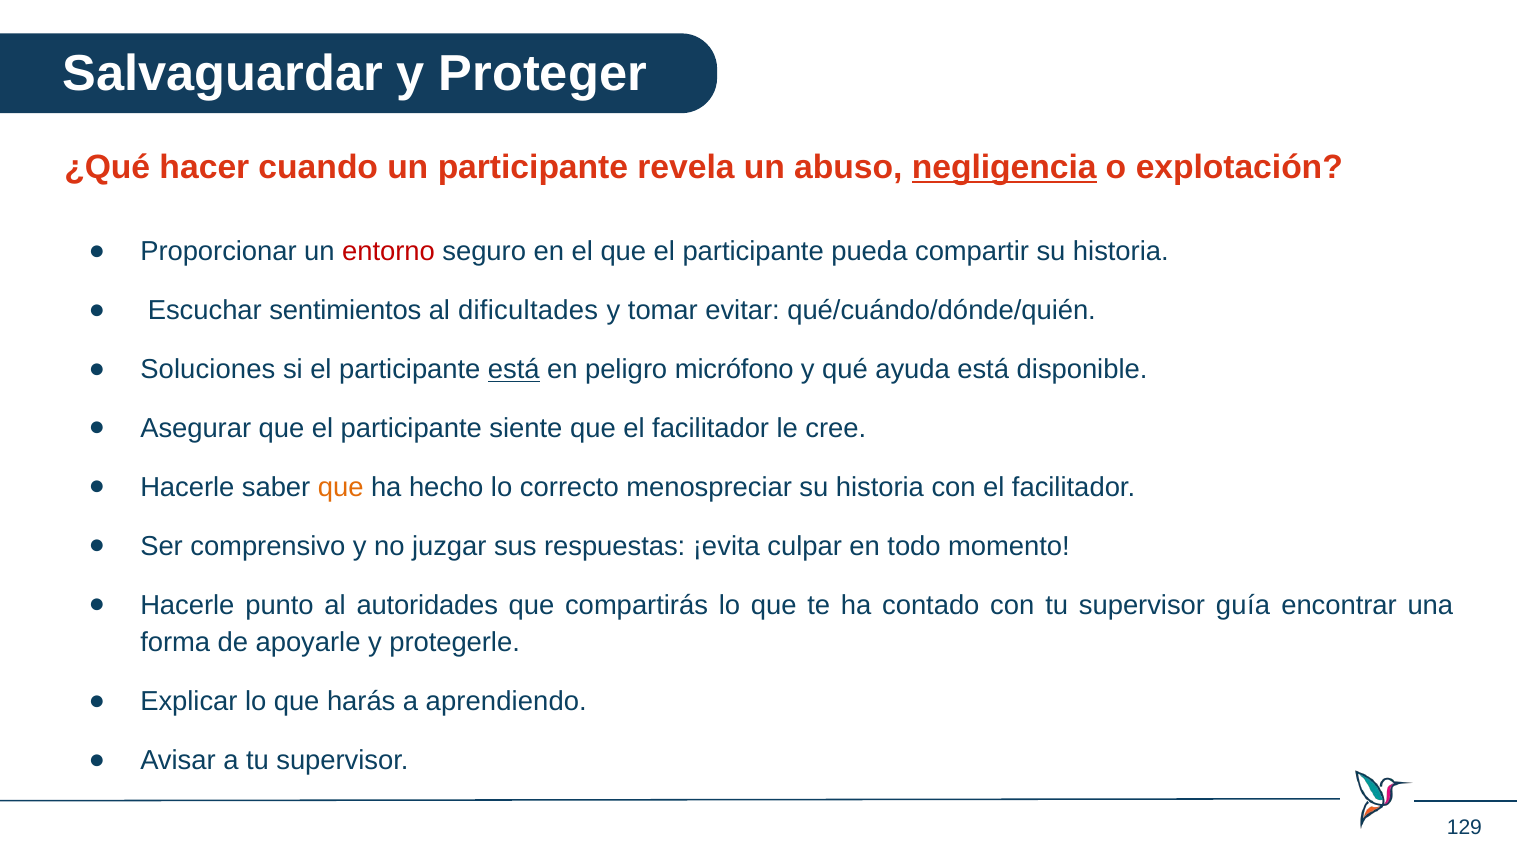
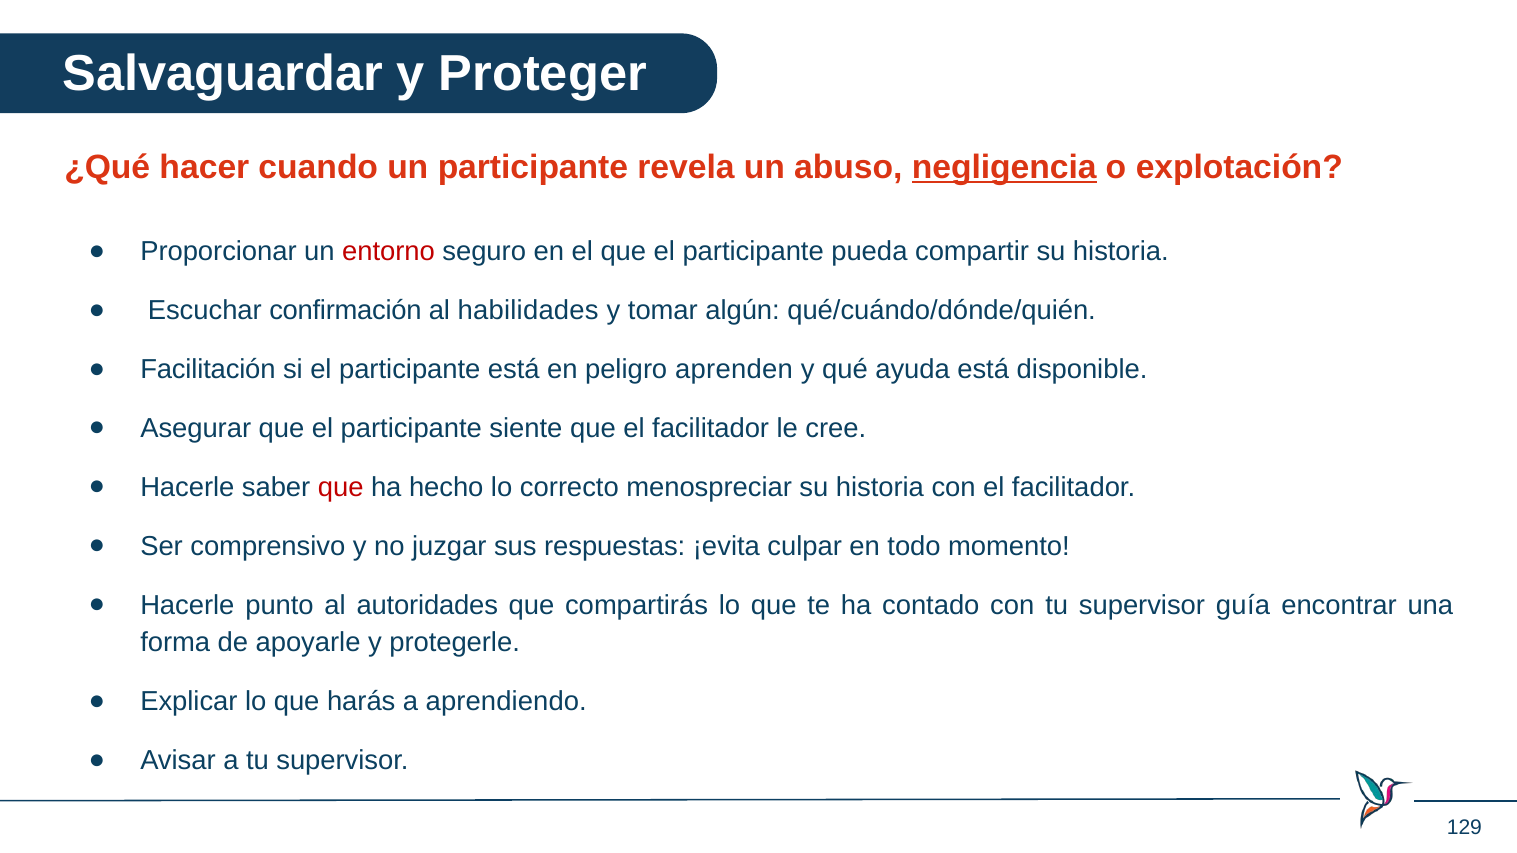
sentimientos: sentimientos -> confirmación (345, 311)
dificultades: dificultades -> habilidades (528, 311)
evitar: evitar -> algún (743, 311)
Soluciones: Soluciones -> Facilitación (208, 370)
está underline: present -> none (514, 370)
micrófono: micrófono -> aprenden (734, 370)
que colour: orange -> red (341, 488)
